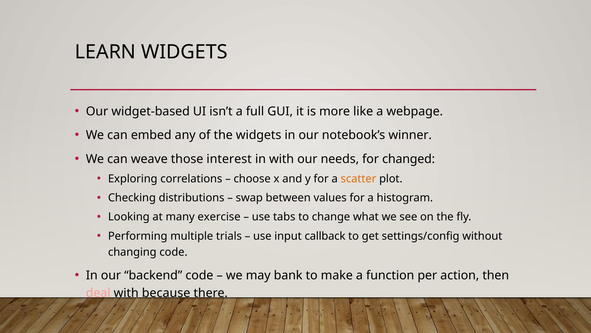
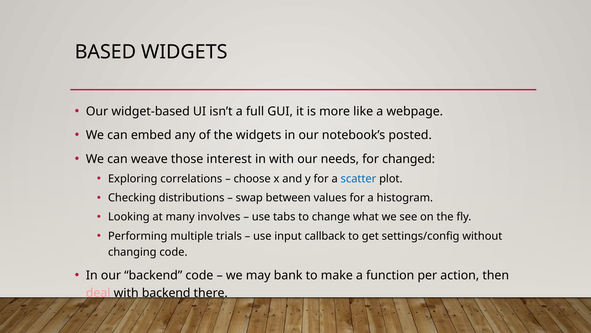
LEARN: LEARN -> BASED (105, 52)
winner: winner -> posted (410, 135)
scatter colour: orange -> blue (358, 179)
exercise: exercise -> involves (219, 217)
with because: because -> backend (166, 293)
